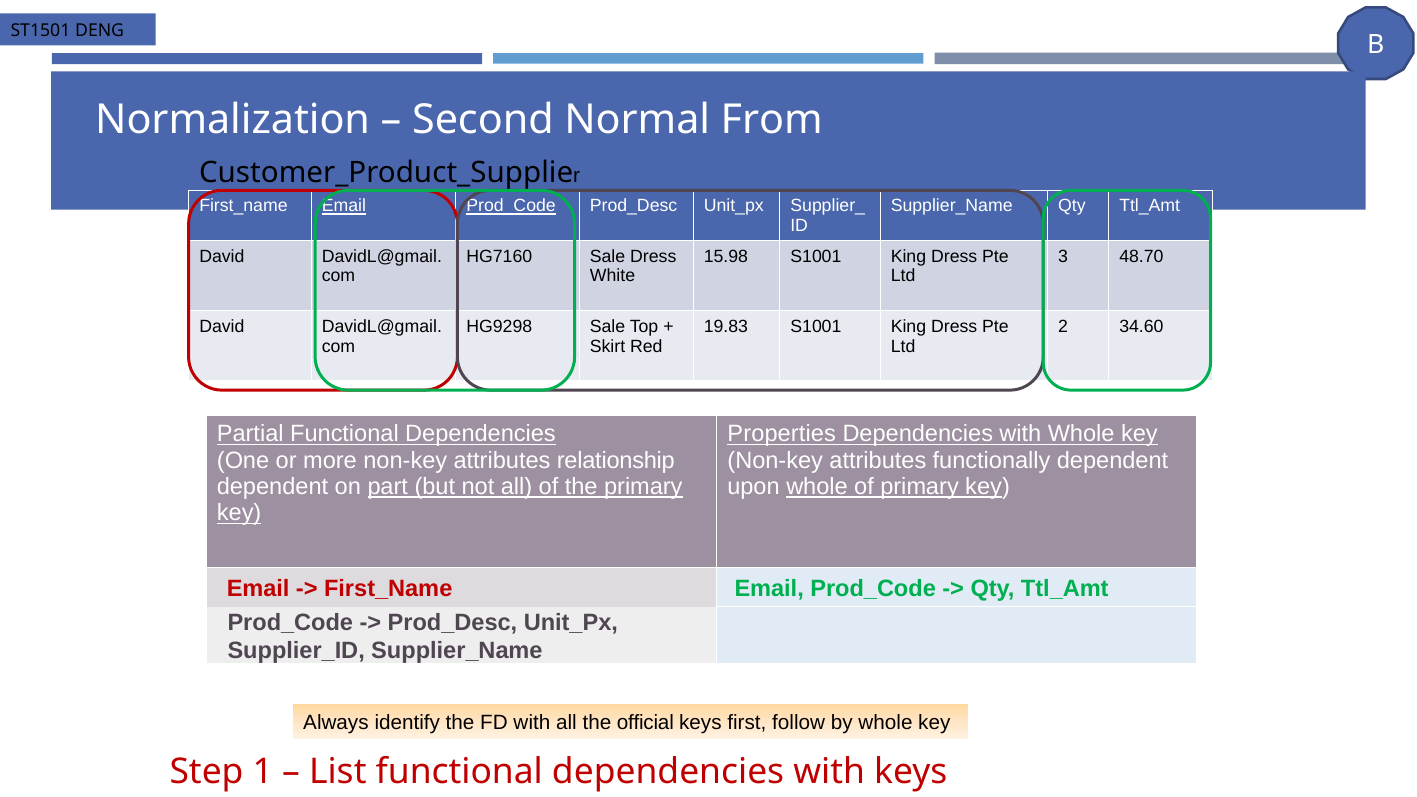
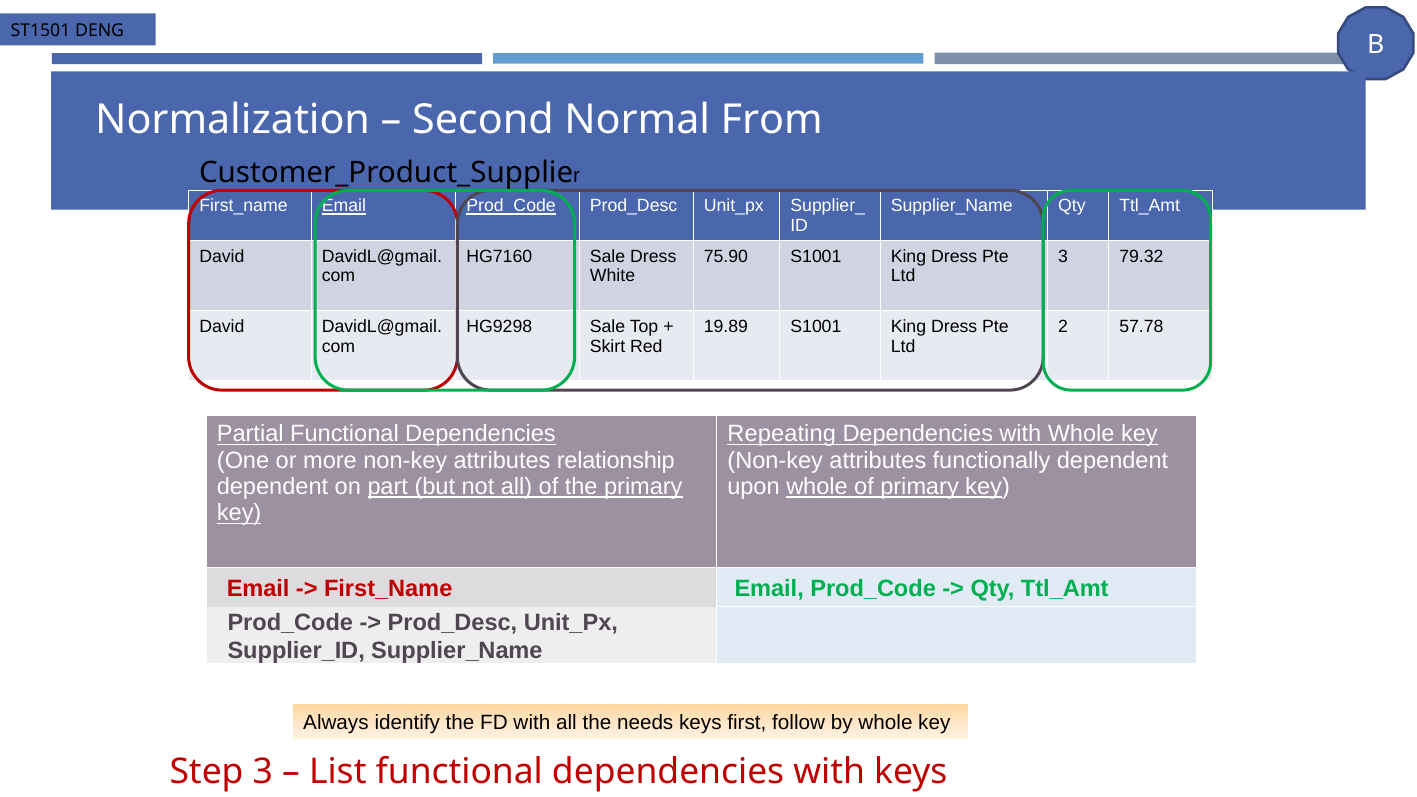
15.98: 15.98 -> 75.90 (726, 256)
48.70: 48.70 -> 79.32 (1141, 256)
19.83: 19.83 -> 19.89 (726, 326)
34.60: 34.60 -> 57.78 (1141, 326)
Properties: Properties -> Repeating (782, 434)
official: official -> needs (645, 723)
Step 1: 1 -> 3 (263, 772)
